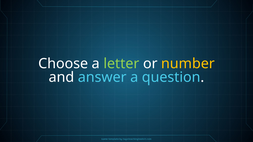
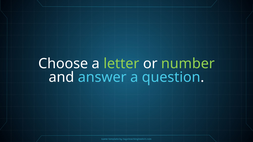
number colour: yellow -> light green (188, 64)
